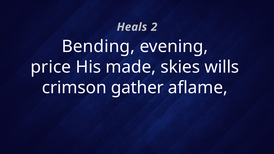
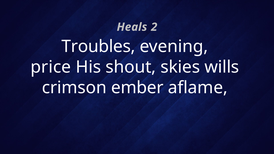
Bending: Bending -> Troubles (98, 47)
made: made -> shout (131, 67)
gather: gather -> ember (137, 88)
